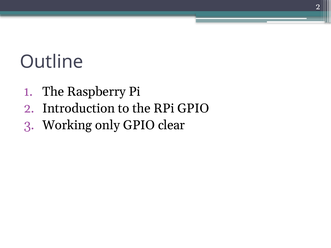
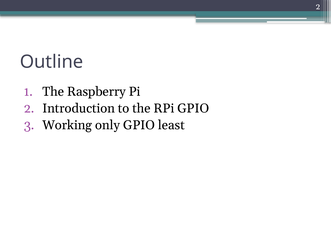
clear: clear -> least (171, 125)
